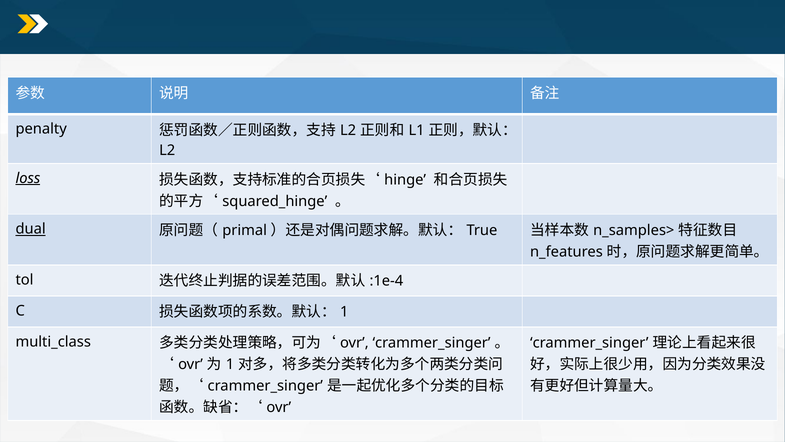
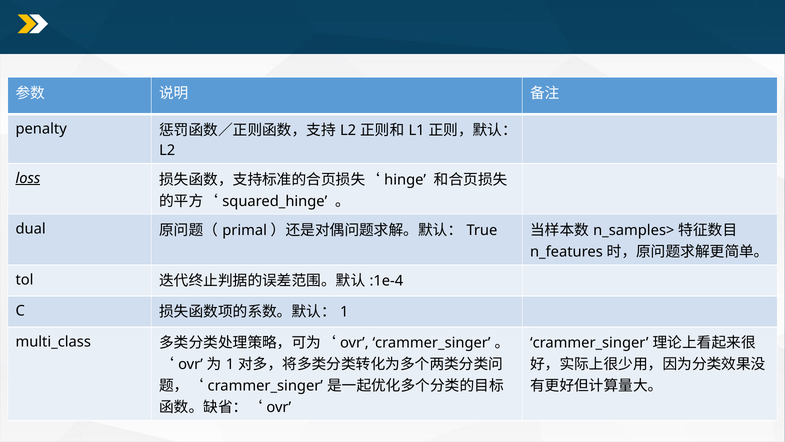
dual underline: present -> none (31, 229)
